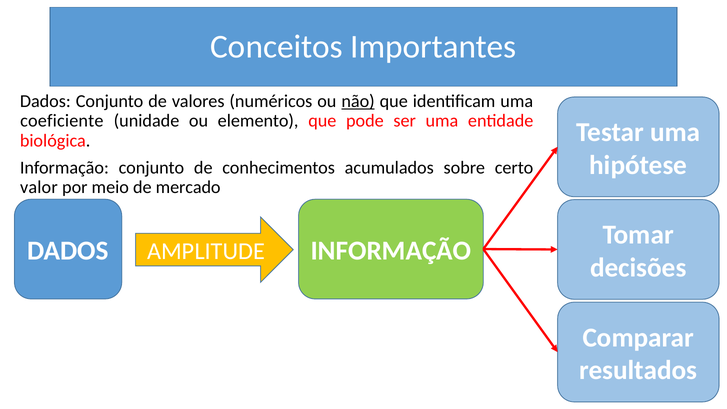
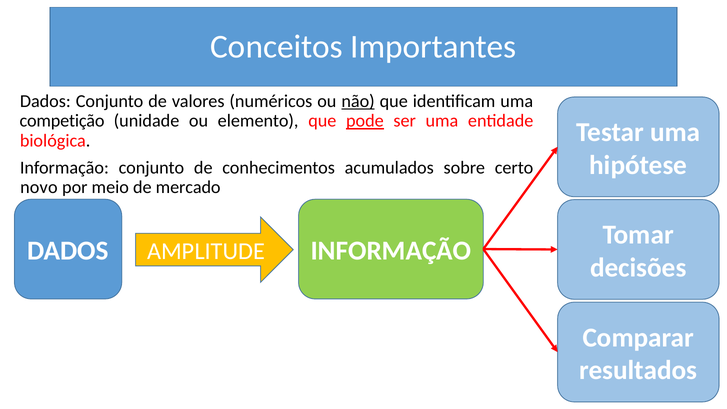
coeficiente: coeficiente -> competição (62, 121)
pode underline: none -> present (365, 121)
valor: valor -> novo (39, 187)
